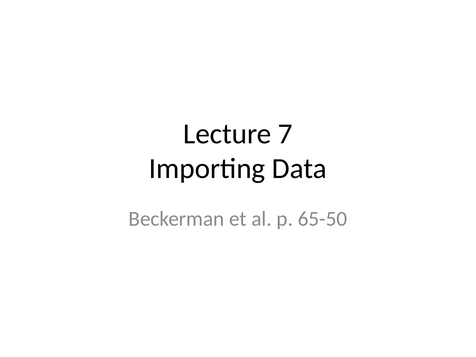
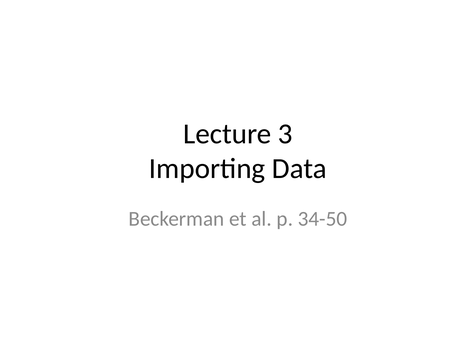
7: 7 -> 3 (285, 134)
65-50: 65-50 -> 34-50 (323, 219)
